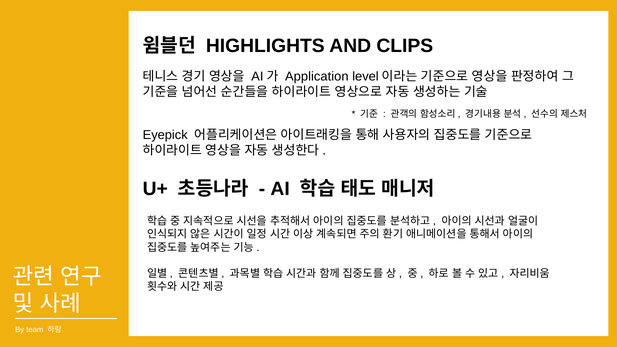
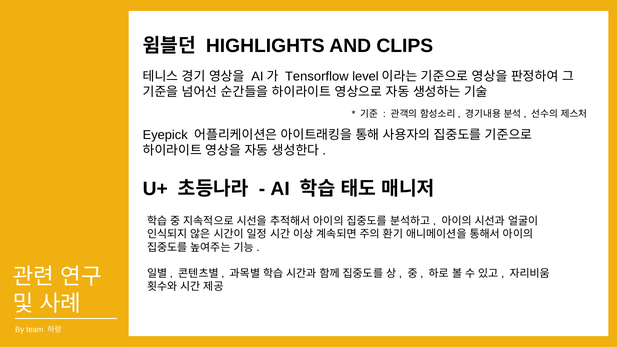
Application: Application -> Tensorflow (317, 77)
